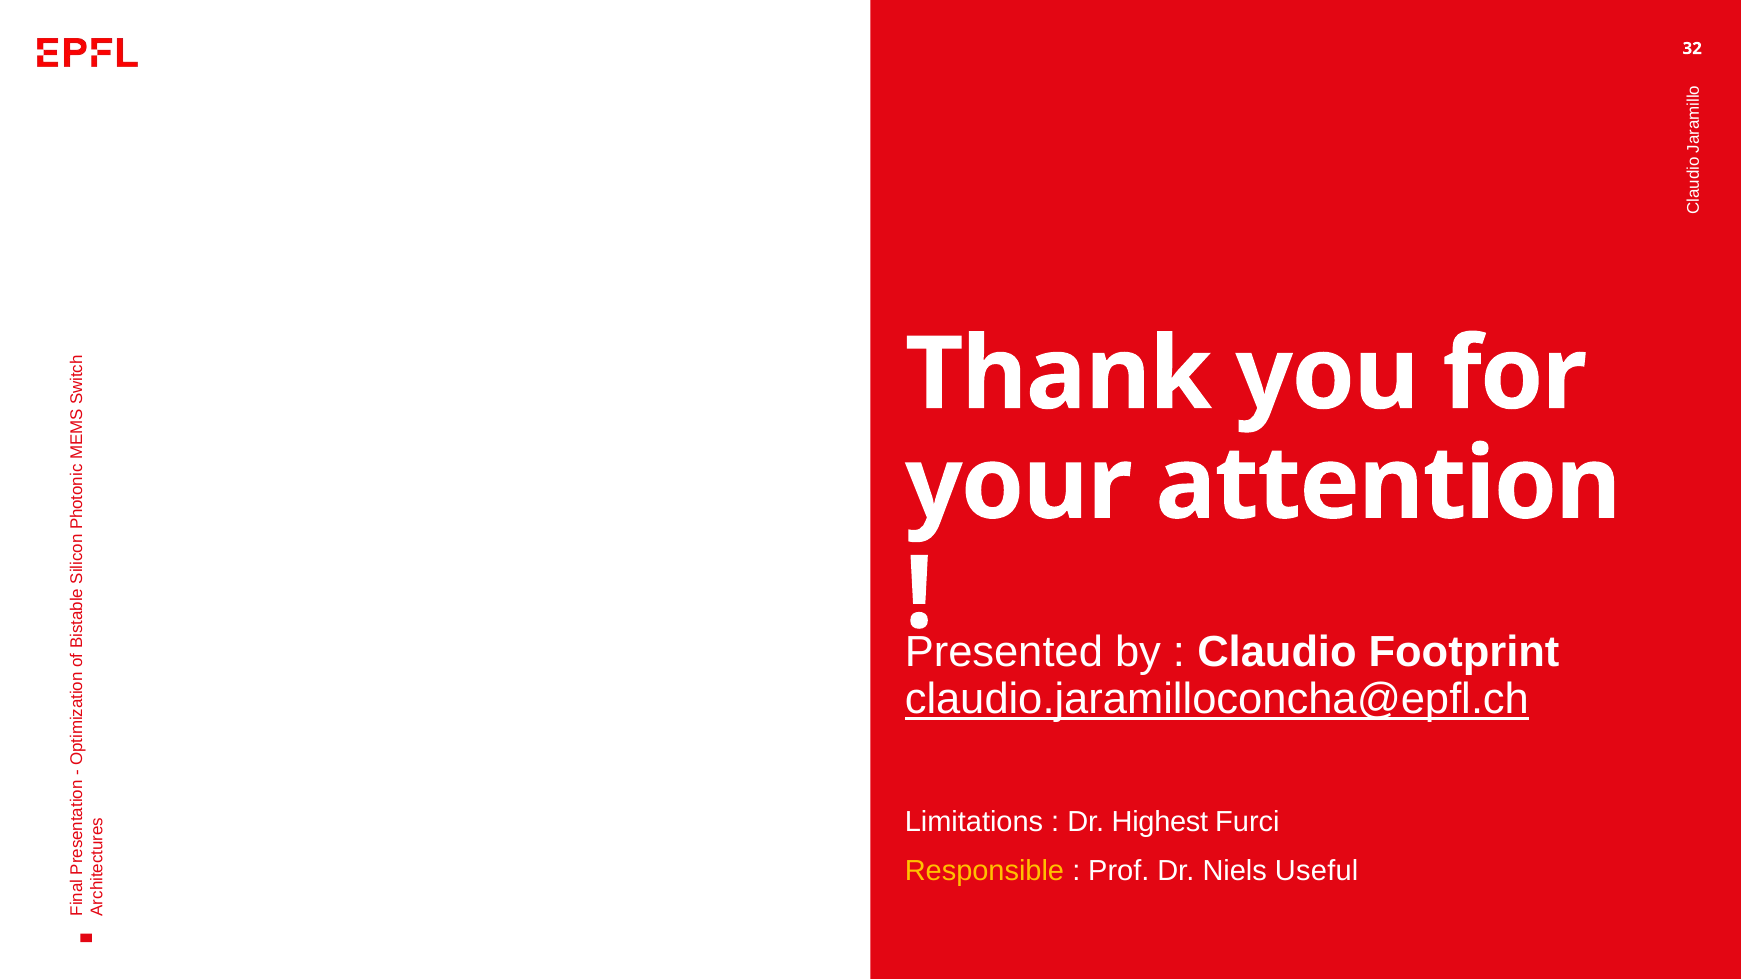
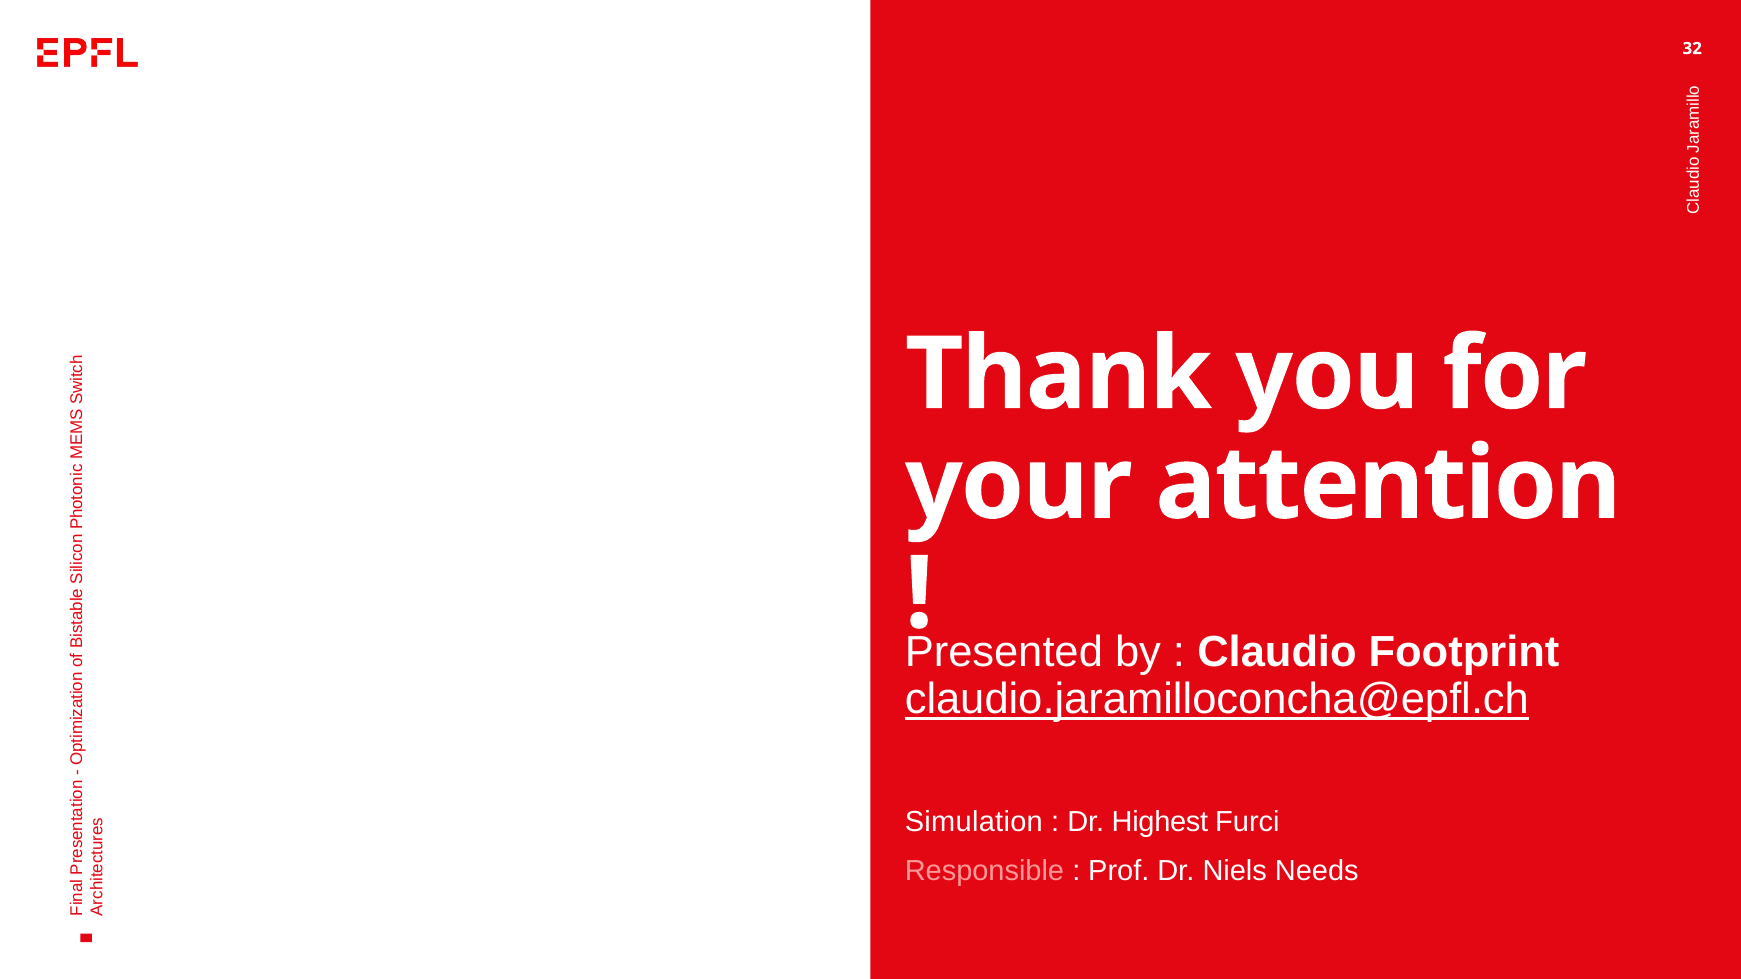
Limitations: Limitations -> Simulation (974, 822)
Responsible colour: yellow -> pink (984, 872)
Useful: Useful -> Needs (1317, 872)
